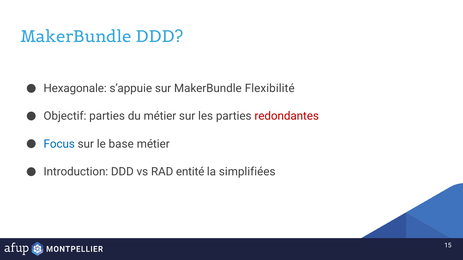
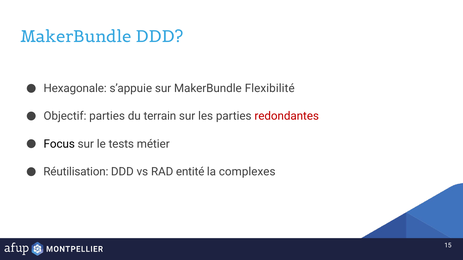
du métier: métier -> terrain (160, 116)
Focus colour: blue -> black (59, 144)
base: base -> tests (121, 144)
Introduction: Introduction -> Réutilisation (76, 172)
simplifiées: simplifiées -> complexes (247, 172)
